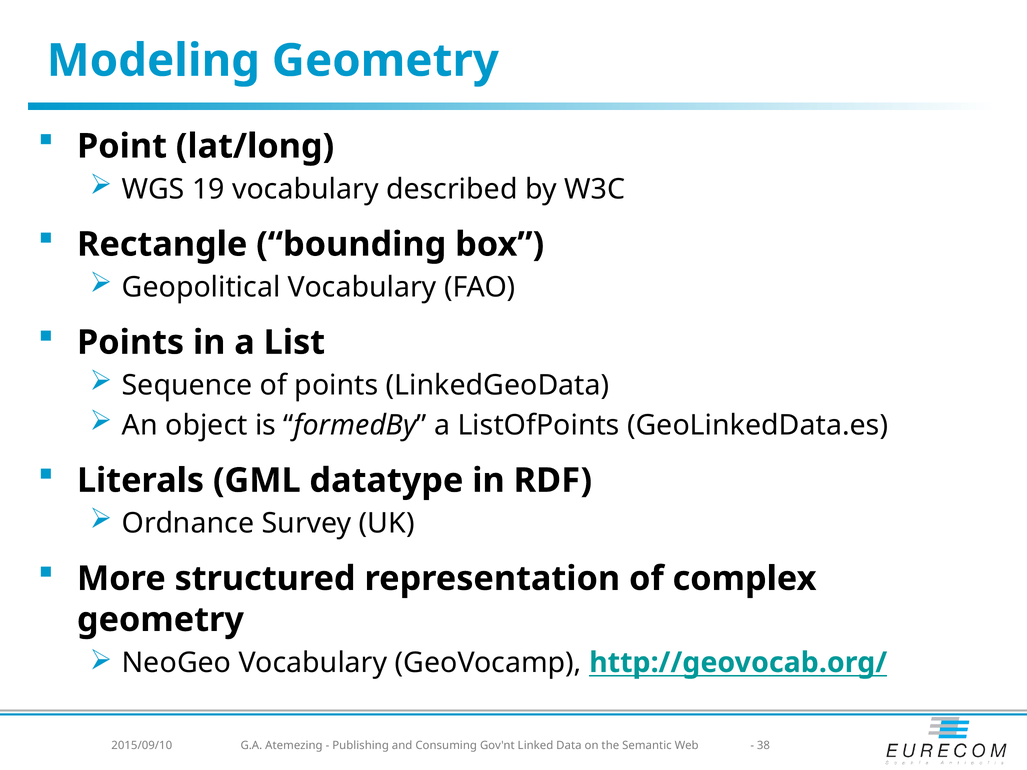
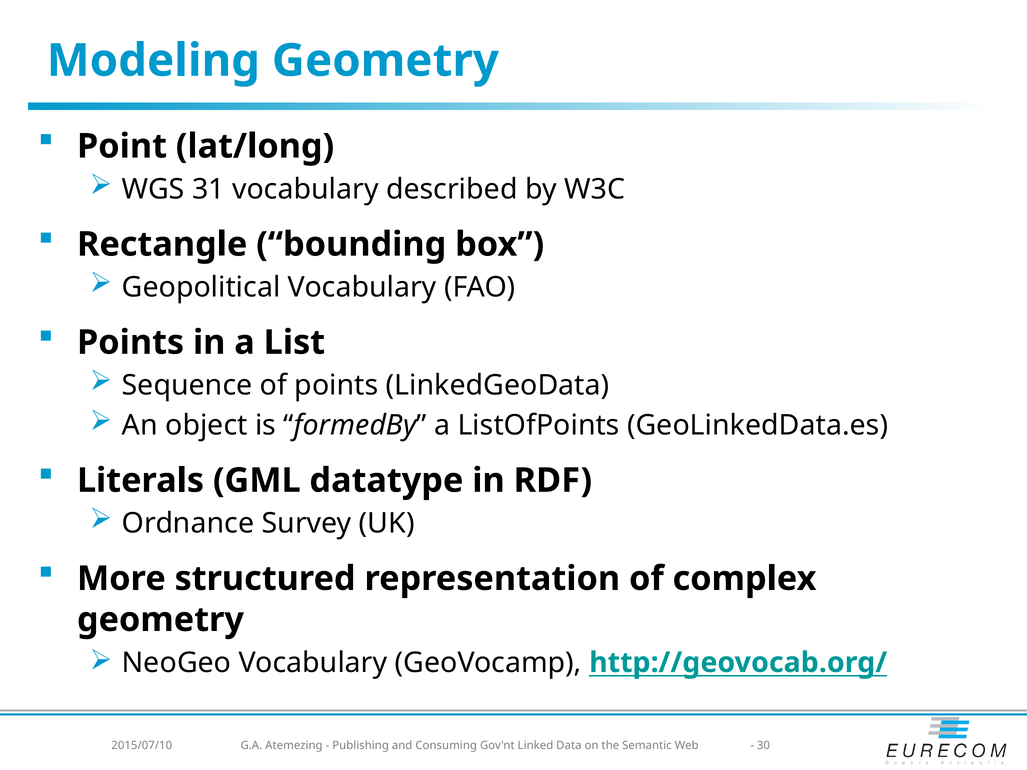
19: 19 -> 31 (208, 189)
2015/09/10: 2015/09/10 -> 2015/07/10 (142, 746)
38: 38 -> 30 (763, 746)
